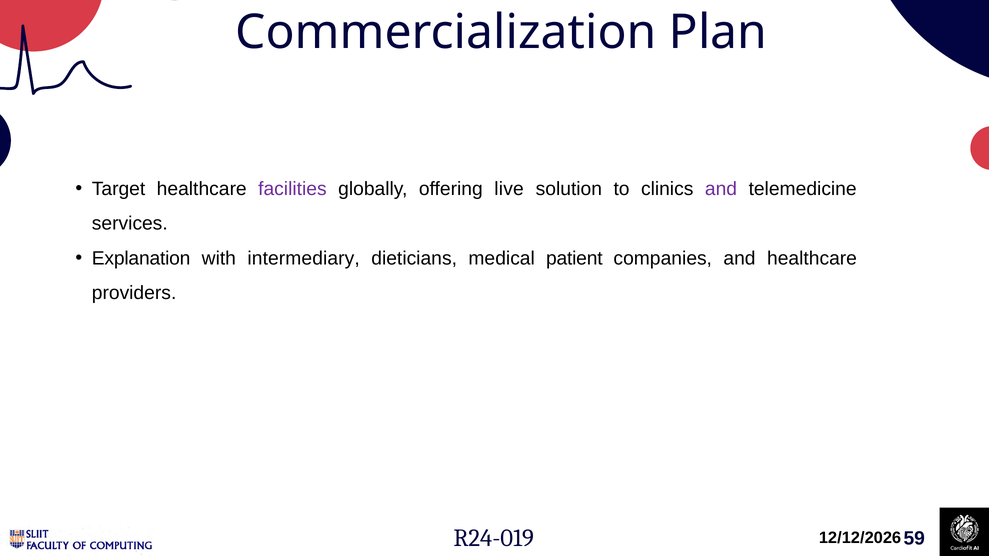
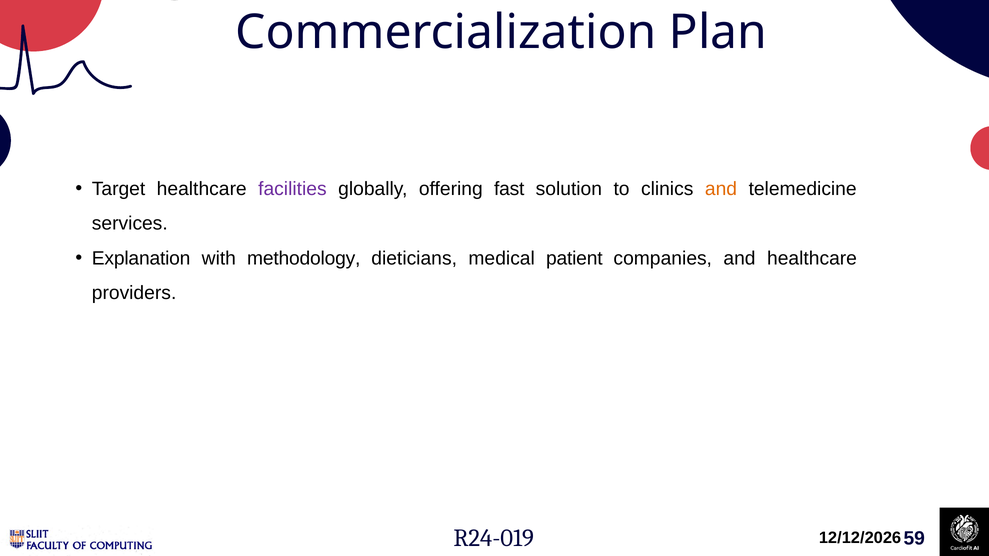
live: live -> fast (509, 189)
and colour: purple -> orange (721, 189)
intermediary: intermediary -> methodology (304, 258)
